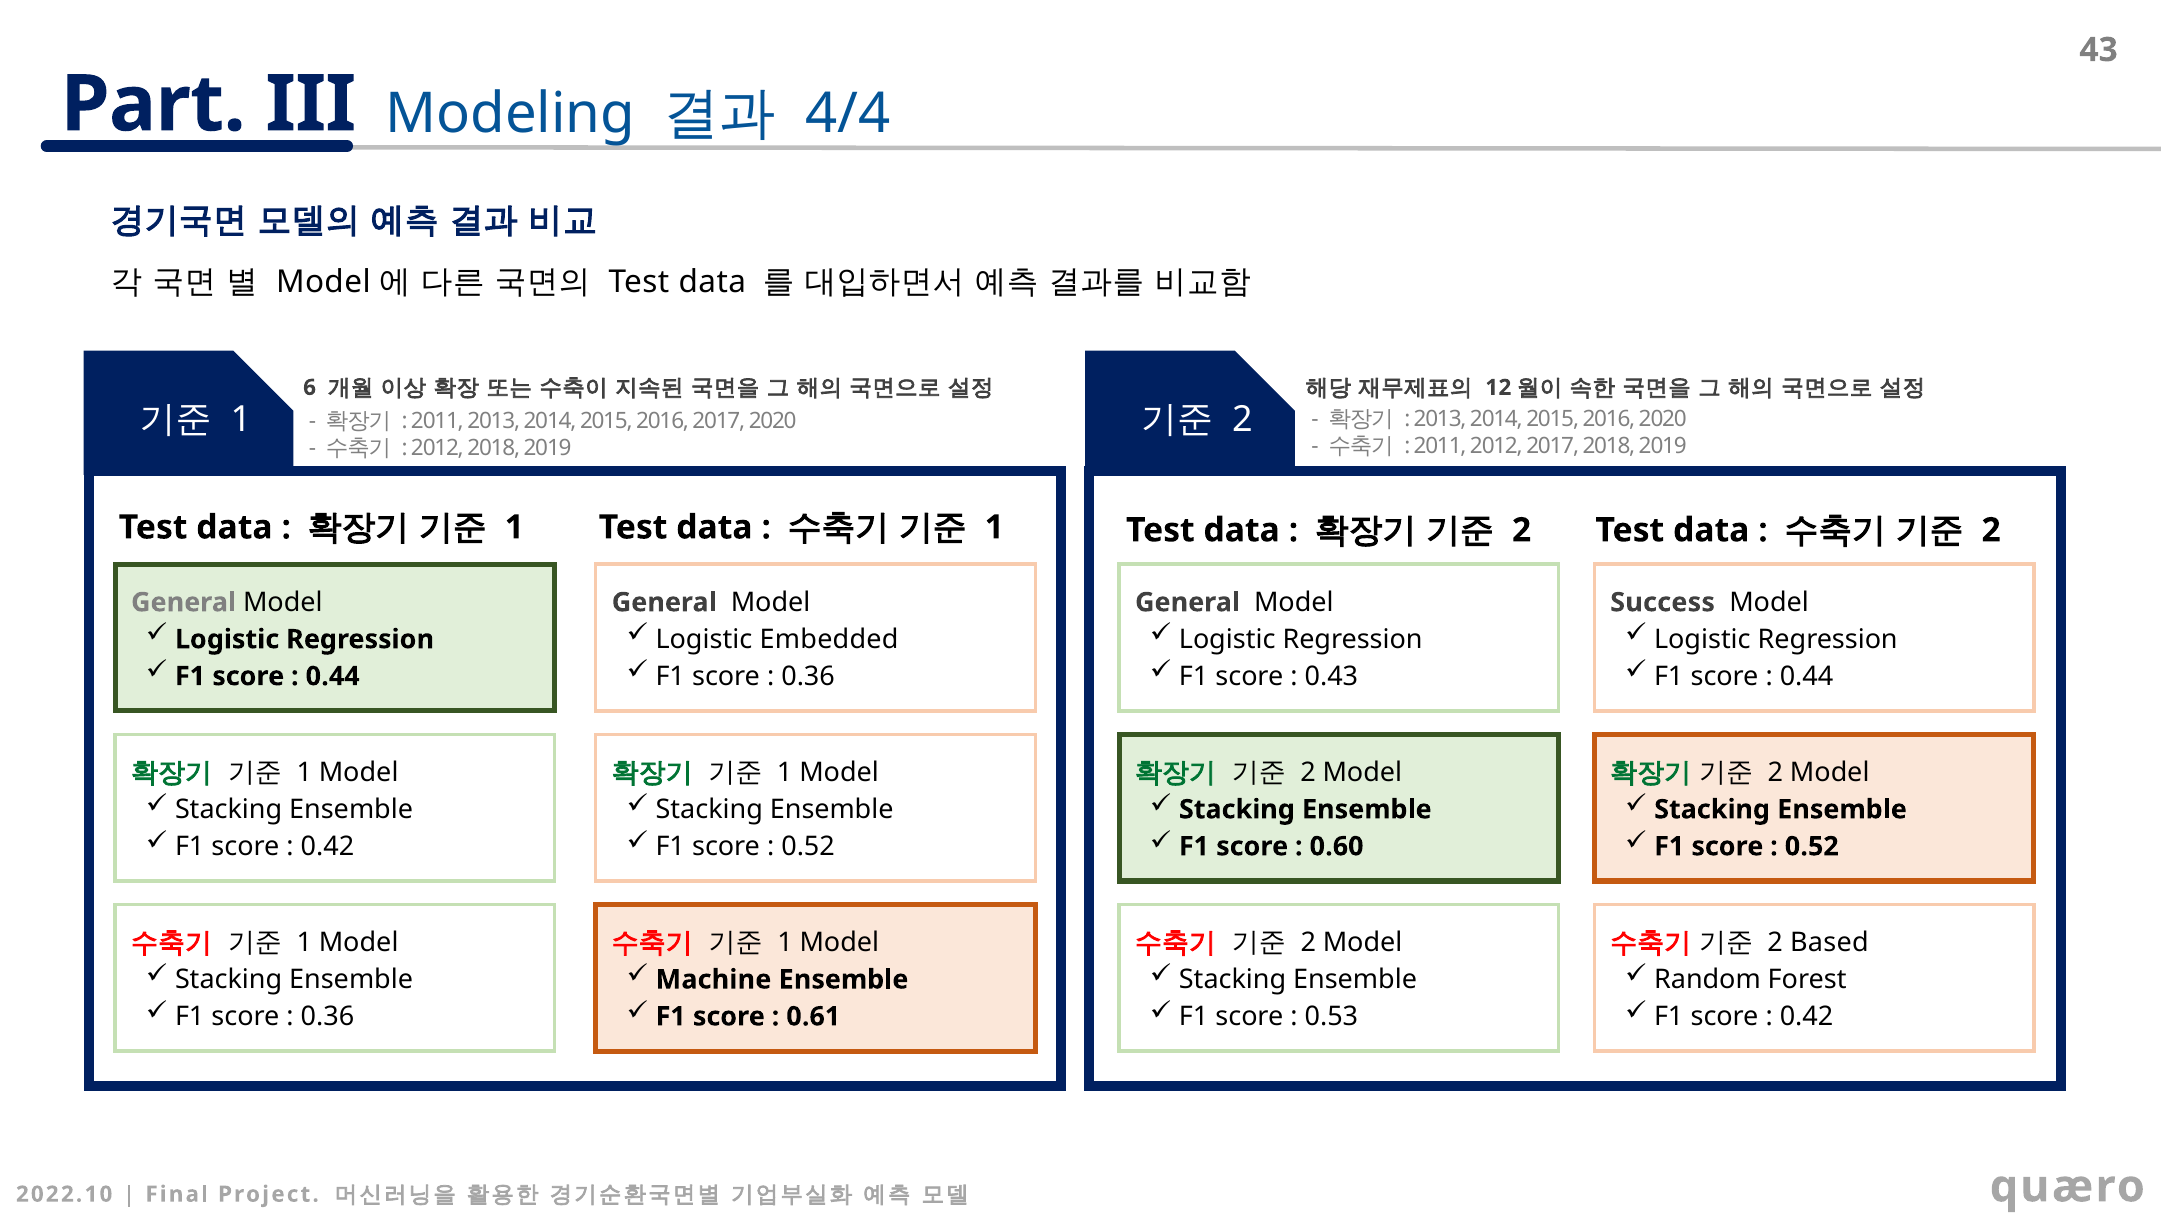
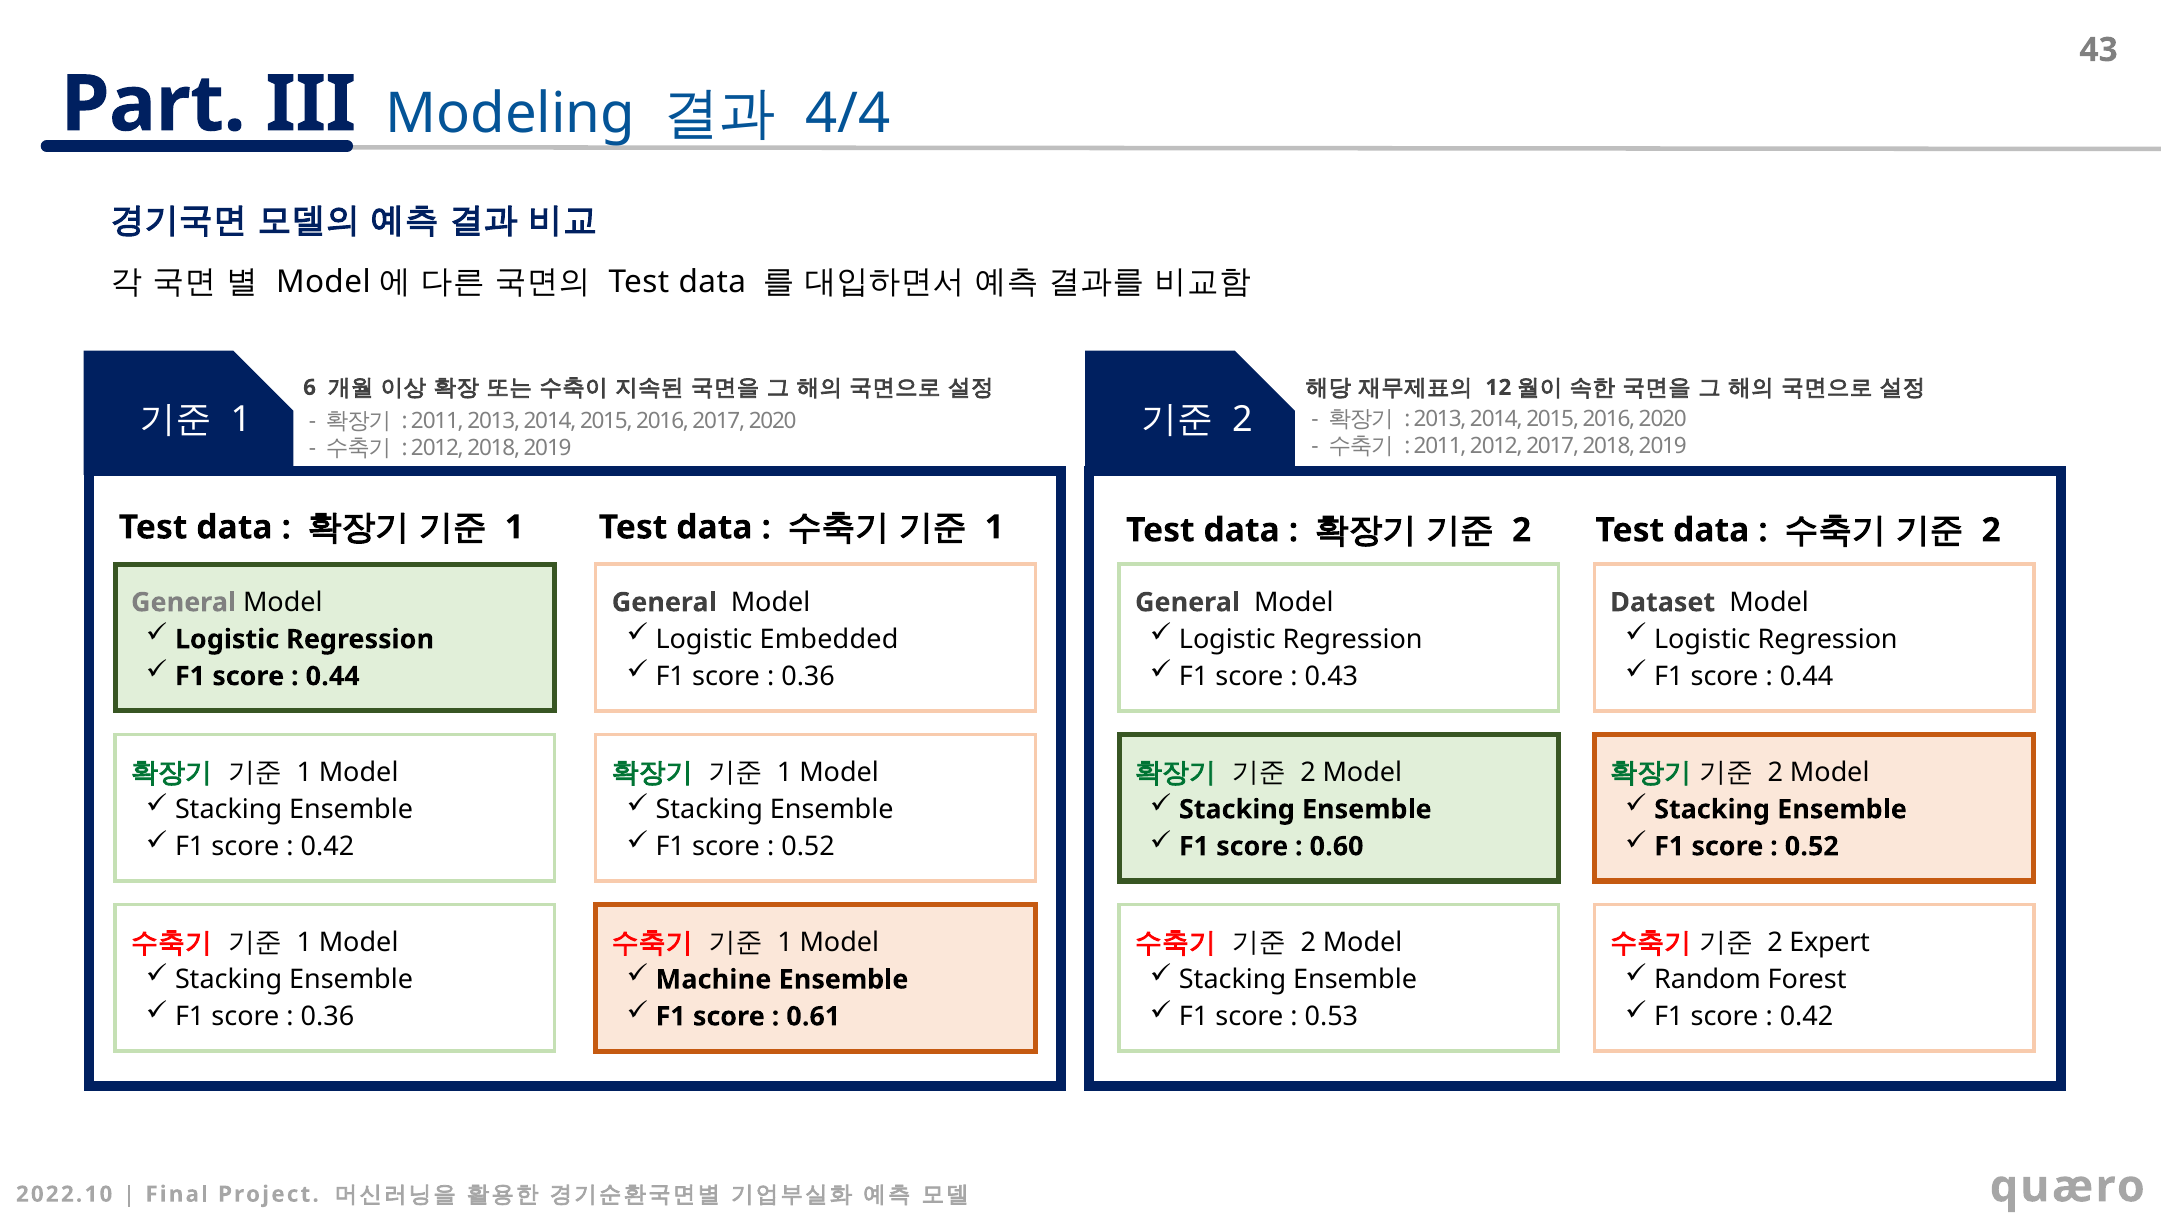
Success: Success -> Dataset (1663, 602)
Based: Based -> Expert (1830, 942)
